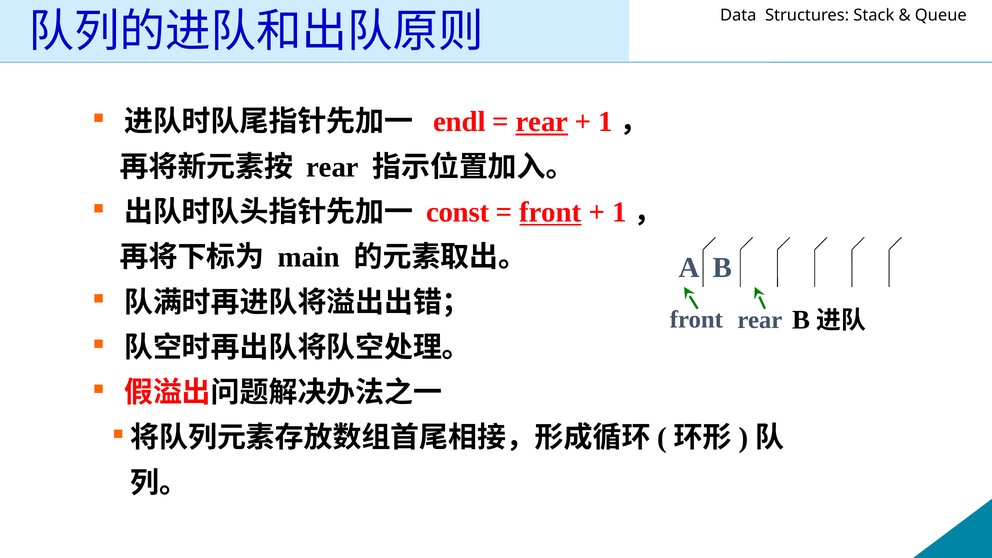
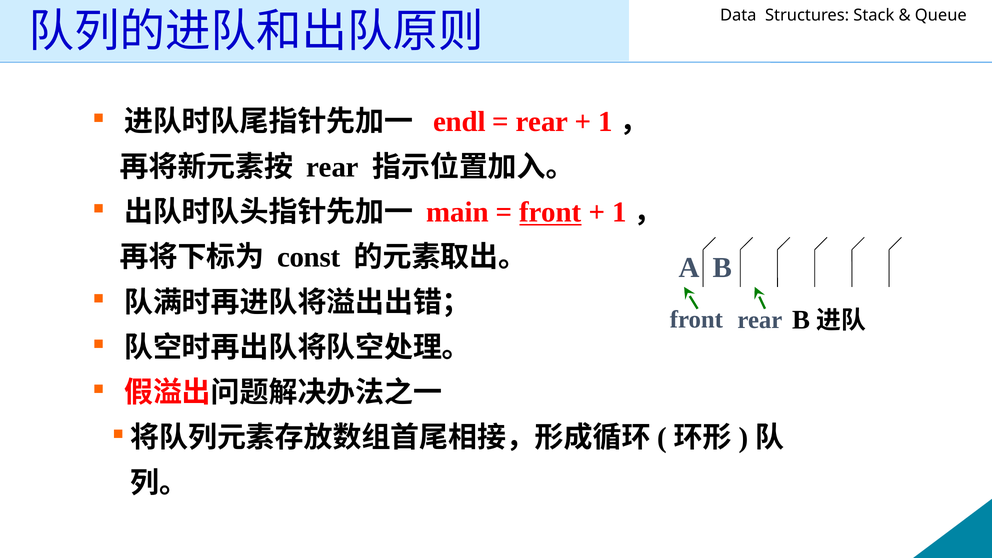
rear underline: present -> none (542, 122)
const: const -> main (458, 212)
main: main -> const (309, 257)
